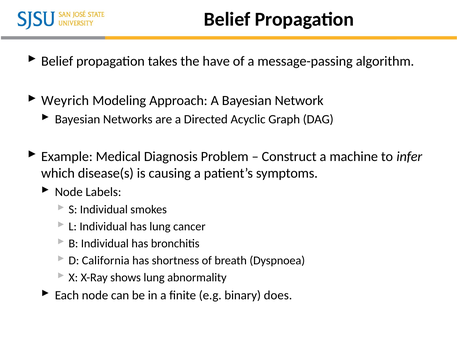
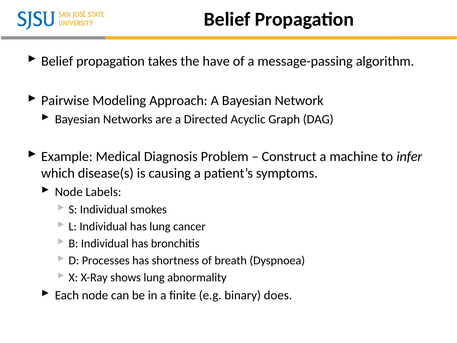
Weyrich: Weyrich -> Pairwise (65, 101)
California: California -> Processes (106, 260)
